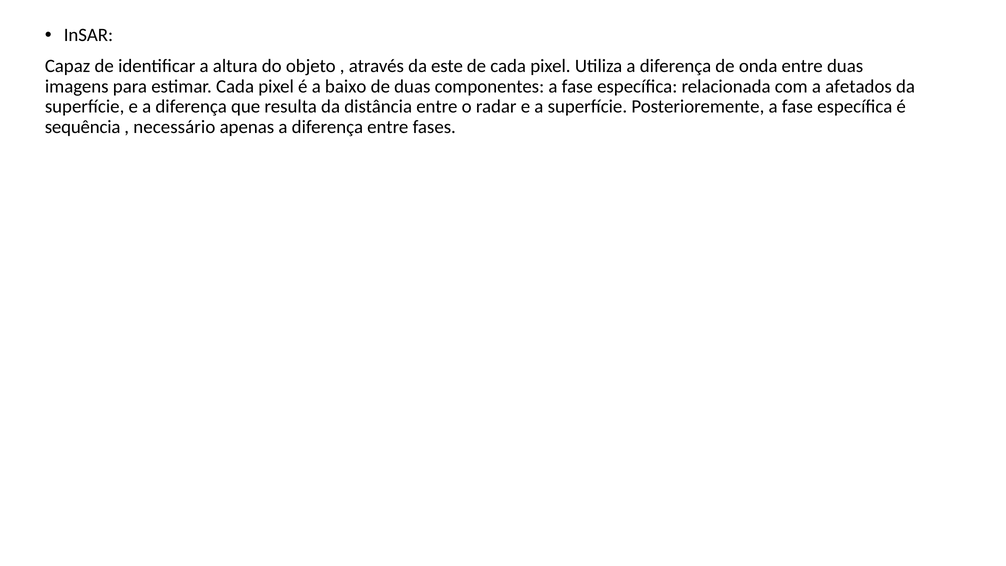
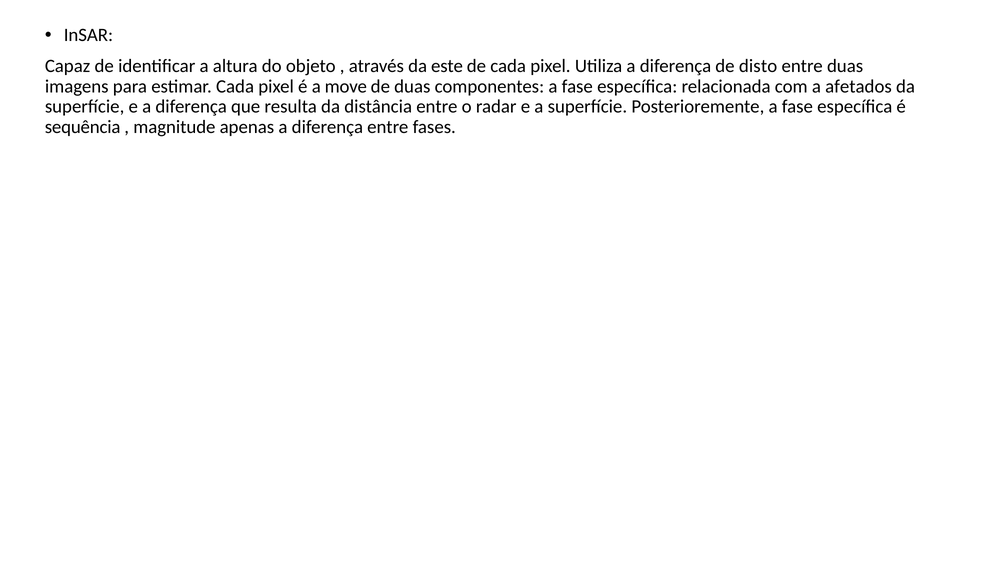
onda: onda -> disto (758, 66)
baixo: baixo -> move (346, 86)
necessário: necessário -> magnitude (174, 127)
